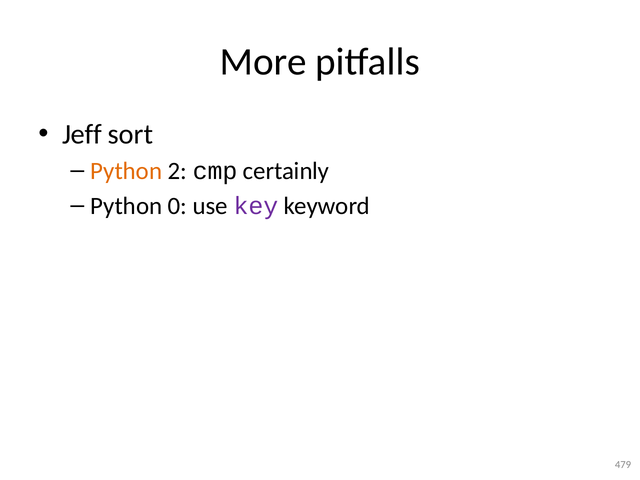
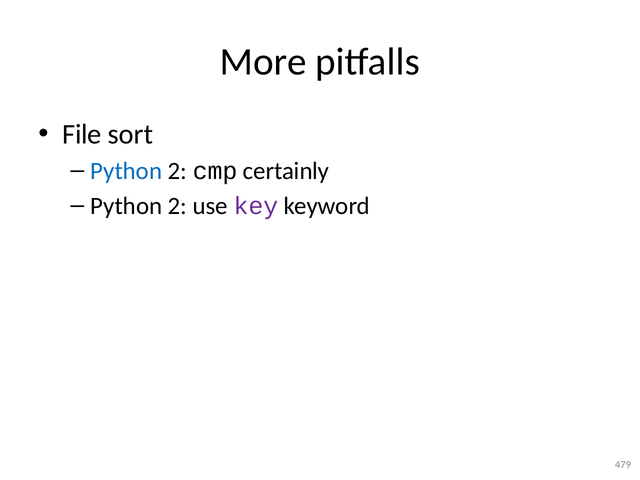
Jeff: Jeff -> File (82, 134)
Python colour: orange -> blue (126, 171)
0: 0 -> 2 (177, 206)
